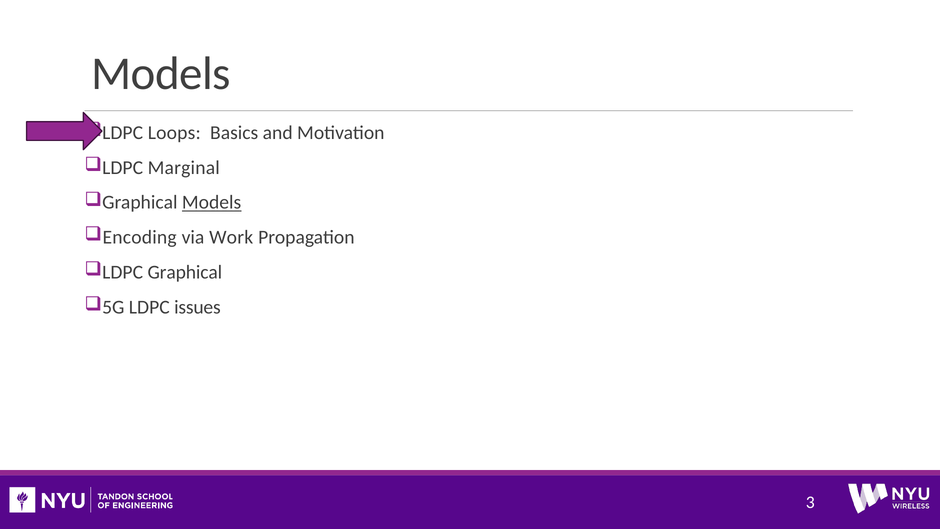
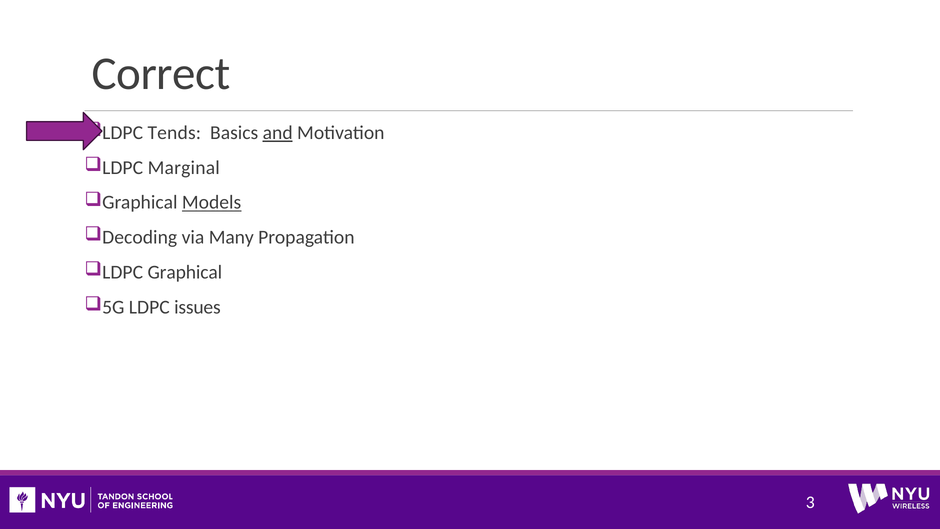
Models: Models -> Correct (161, 74)
Loops: Loops -> Tends (174, 133)
and underline: none -> present (278, 133)
Encoding: Encoding -> Decoding (140, 237)
Work: Work -> Many (231, 237)
